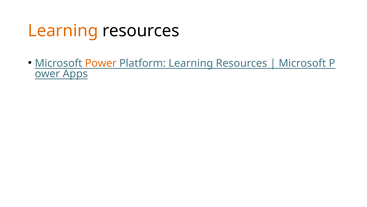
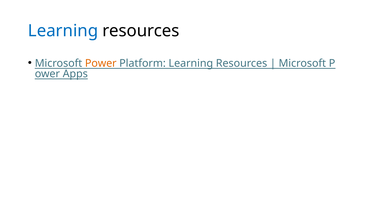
Learning colour: orange -> blue (63, 31)
